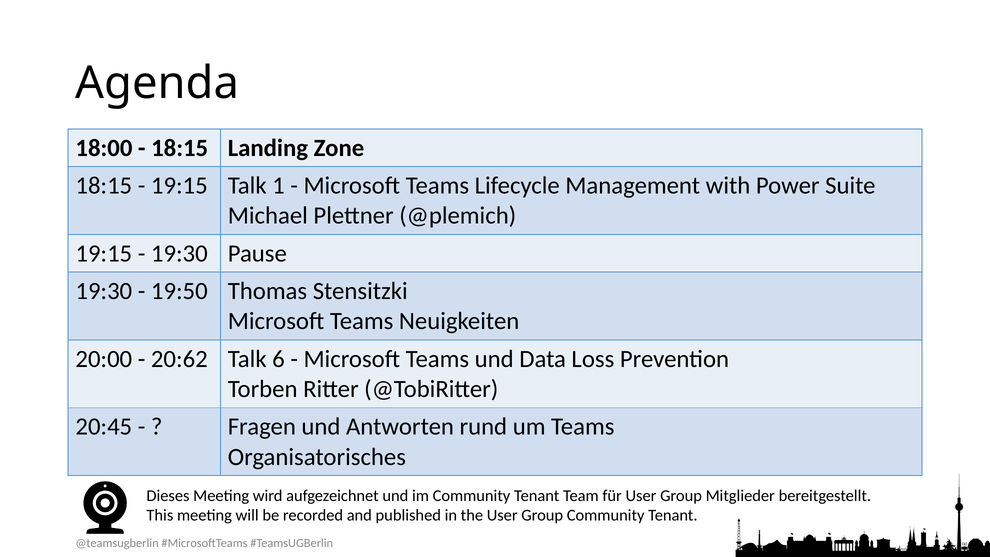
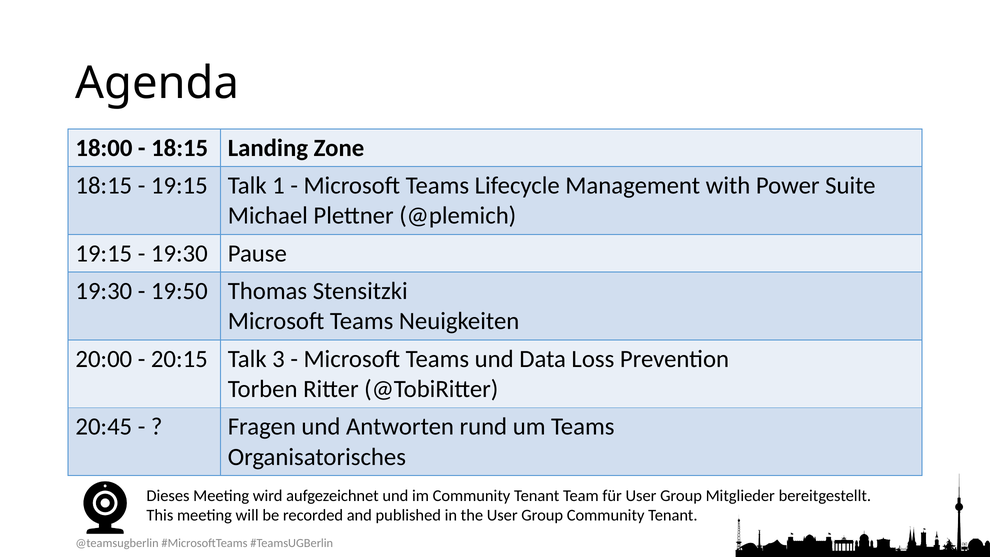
20:62: 20:62 -> 20:15 (179, 359)
6: 6 -> 3 (278, 359)
